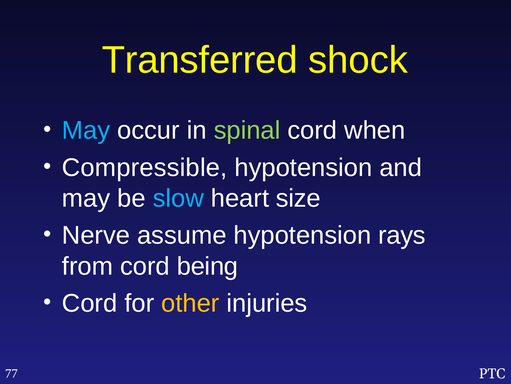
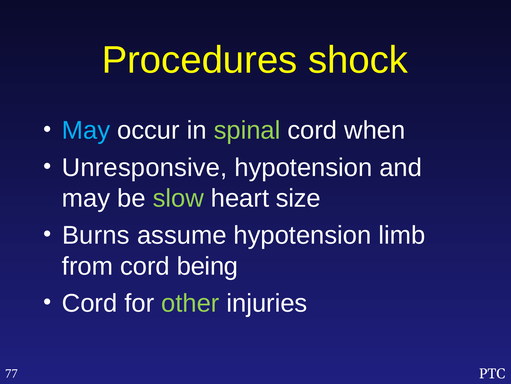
Transferred: Transferred -> Procedures (200, 60)
Compressible: Compressible -> Unresponsive (145, 167)
slow colour: light blue -> light green (178, 198)
Nerve: Nerve -> Burns (96, 235)
rays: rays -> limb (402, 235)
other colour: yellow -> light green (190, 303)
